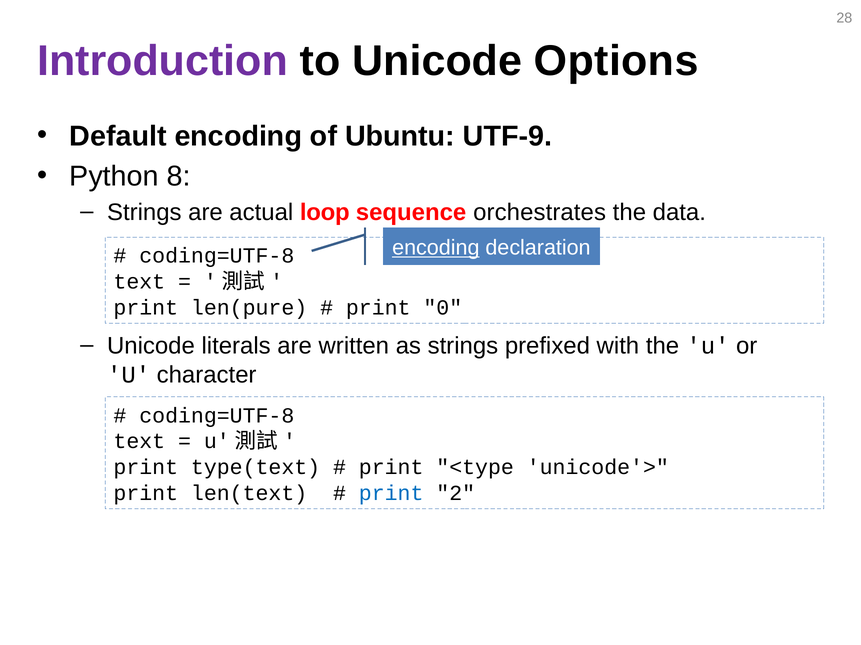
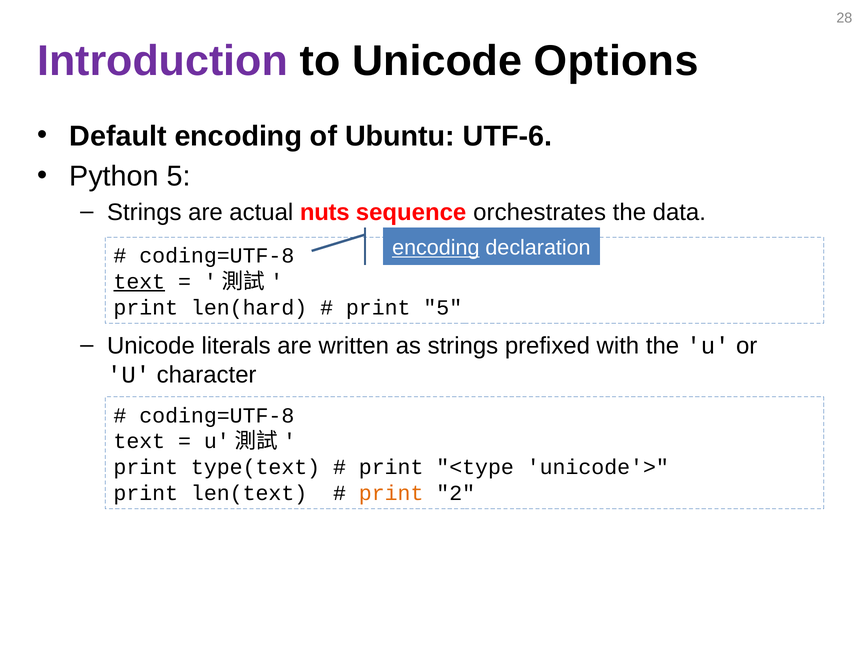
UTF-9: UTF-9 -> UTF-6 (507, 136)
Python 8: 8 -> 5 (179, 176)
loop: loop -> nuts (325, 212)
text underline: none -> present (139, 282)
len(pure: len(pure -> len(hard (249, 308)
print 0: 0 -> 5 (443, 308)
print colour: blue -> orange (391, 494)
